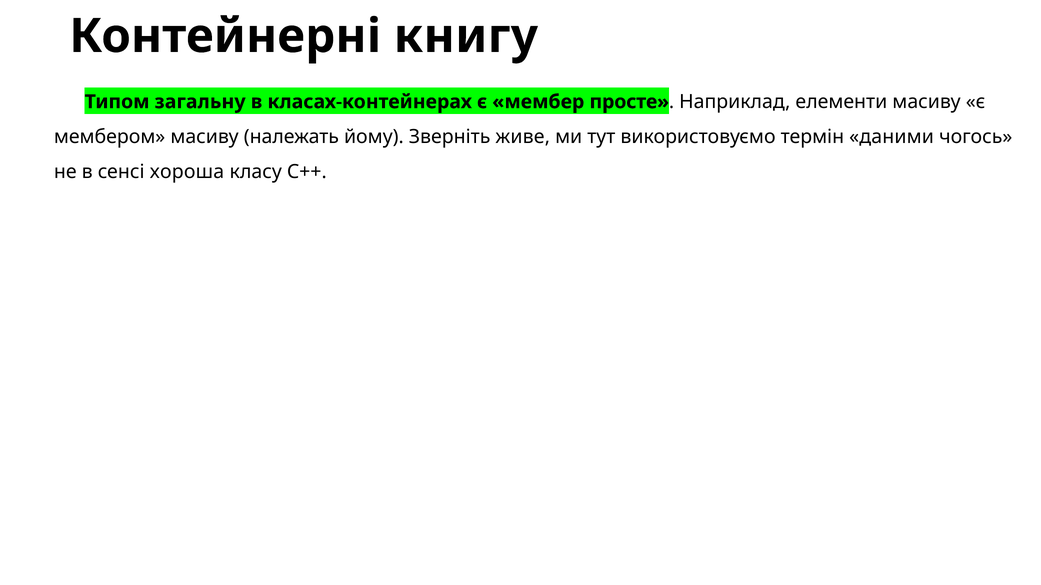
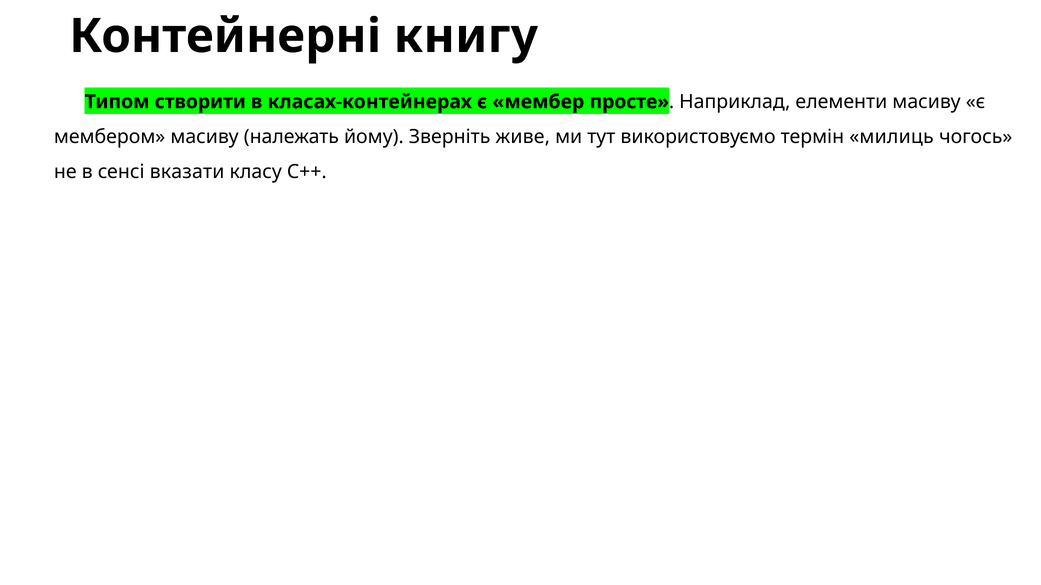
загальну: загальну -> створити (200, 102)
даними: даними -> милиць (892, 137)
хороша: хороша -> вказати (187, 172)
